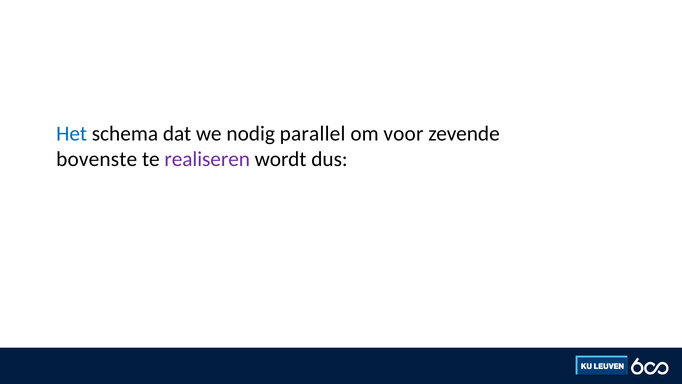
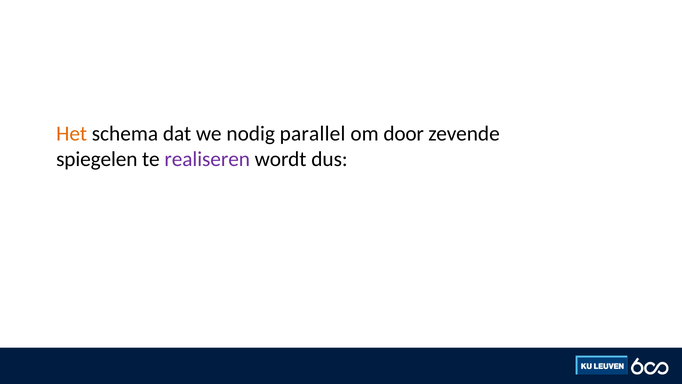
Het colour: blue -> orange (72, 133)
voor: voor -> door (404, 133)
bovenste: bovenste -> spiegelen (97, 159)
